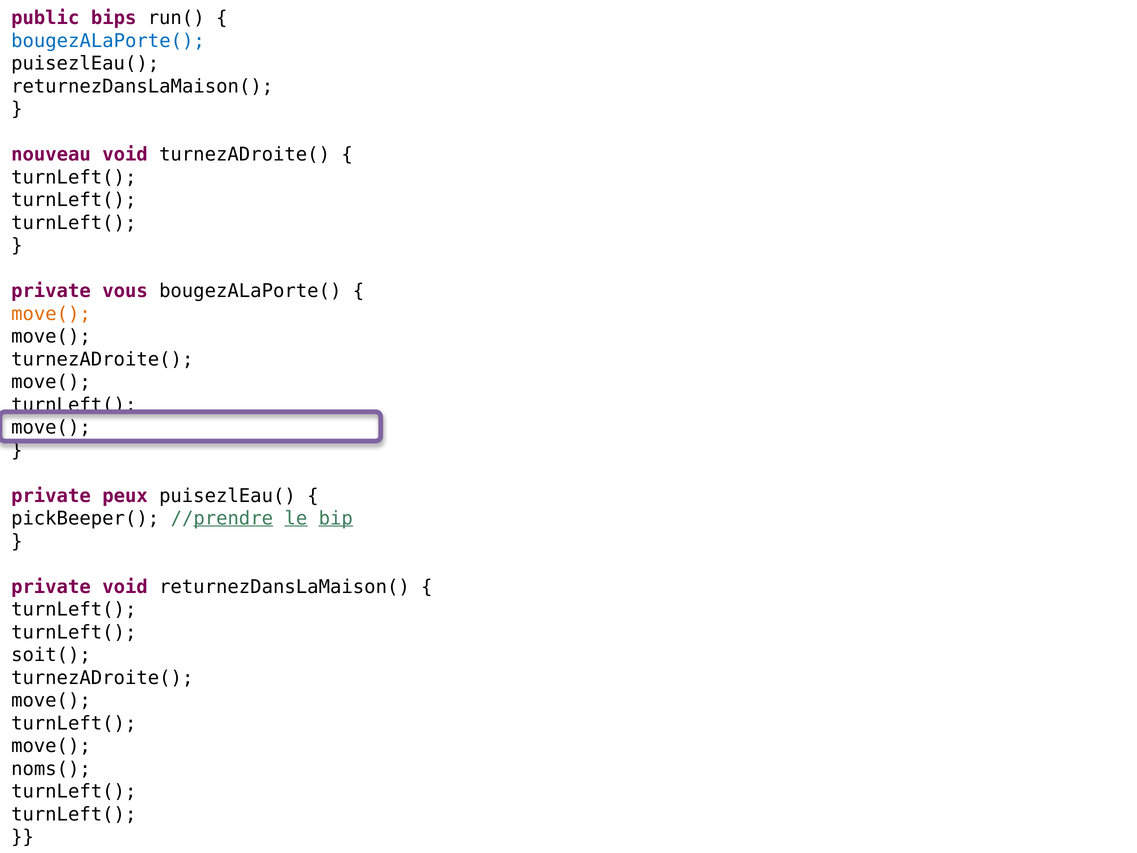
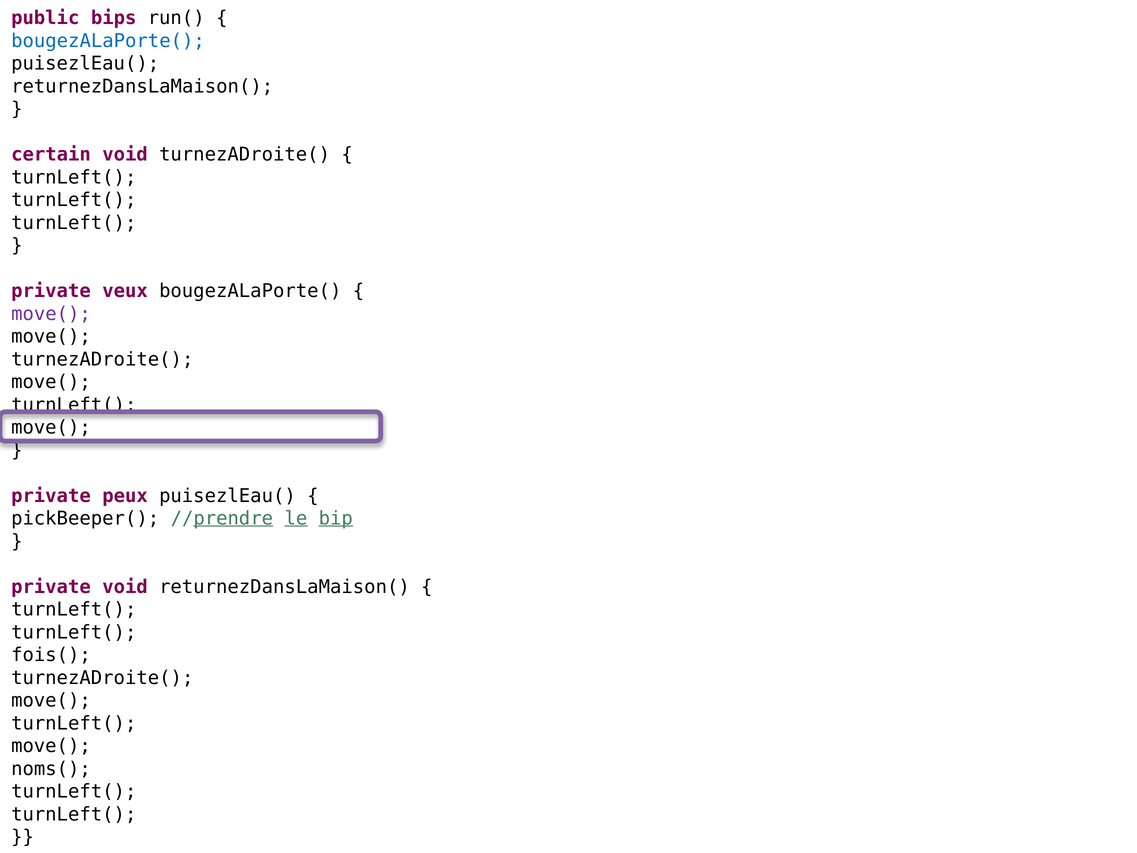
nouveau: nouveau -> certain (51, 155)
vous: vous -> veux (125, 291)
move( colour: orange -> purple (51, 314)
soit(: soit( -> fois( (51, 655)
